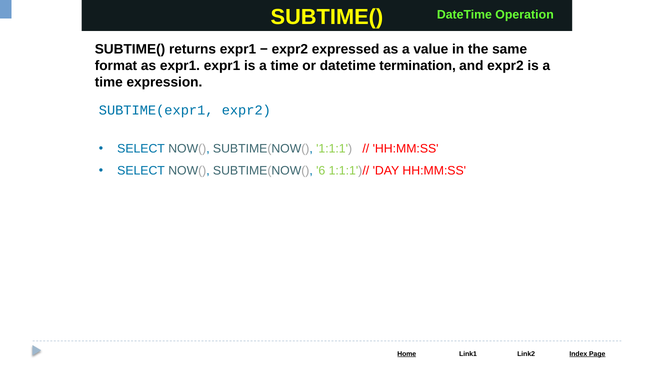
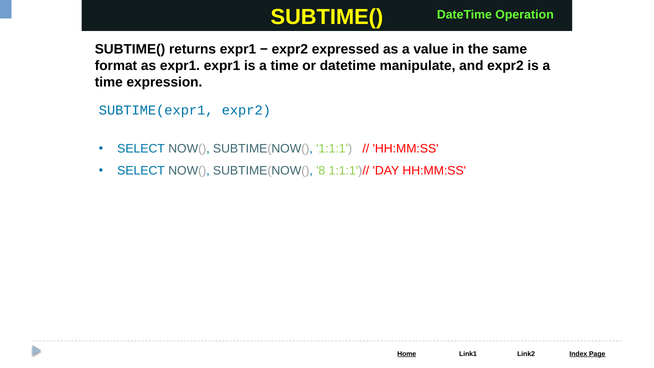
termination: termination -> manipulate (418, 66)
6: 6 -> 8 (321, 171)
